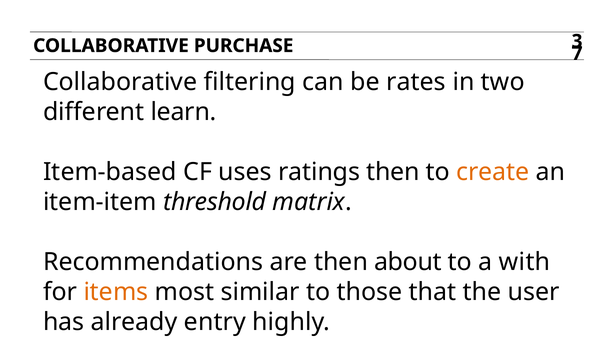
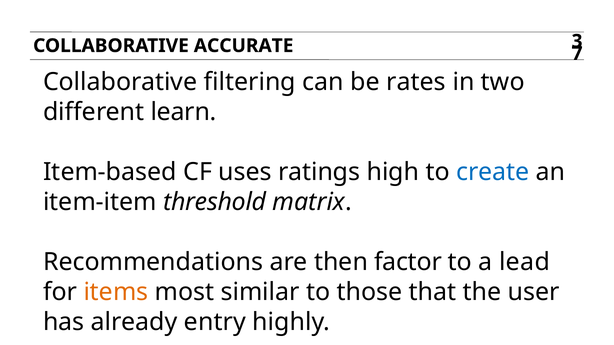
PURCHASE: PURCHASE -> ACCURATE (244, 46)
ratings then: then -> high (393, 172)
create colour: orange -> blue (493, 172)
about: about -> factor (408, 262)
with: with -> lead (525, 262)
